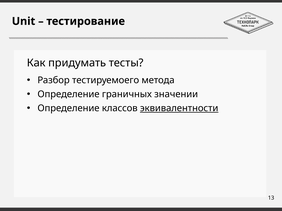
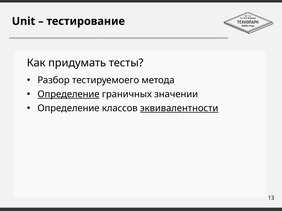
Определение underline: none -> present (68, 94)
